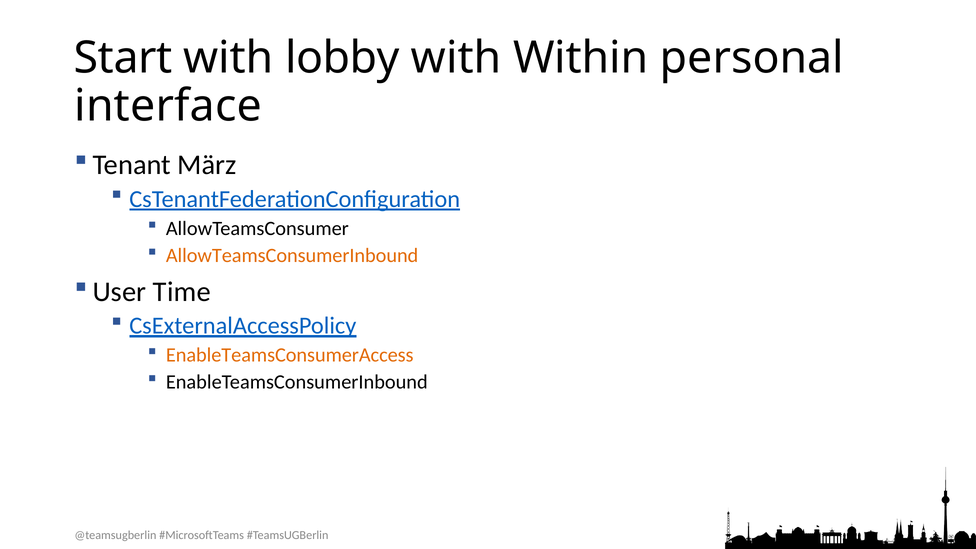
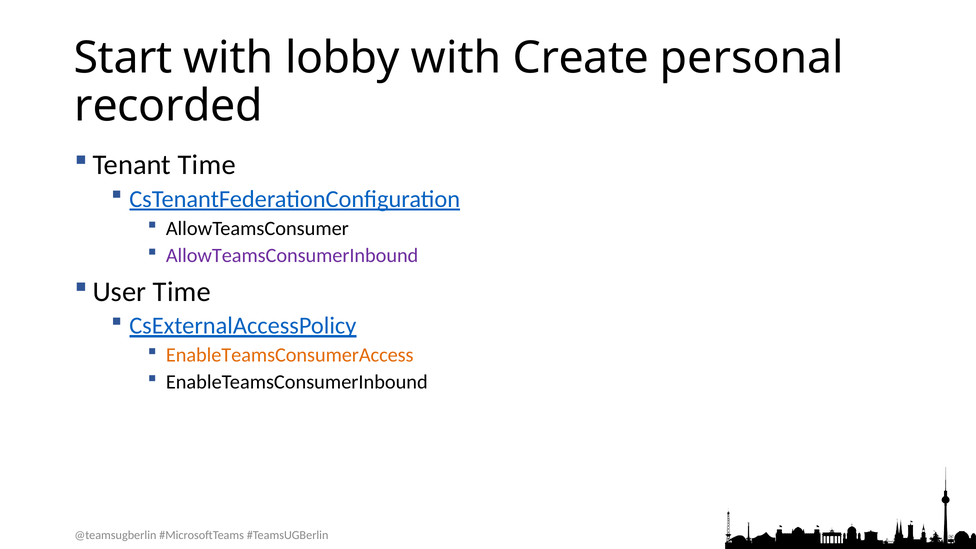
Within: Within -> Create (581, 58)
interface: interface -> recorded (169, 106)
Tenant März: März -> Time (207, 165)
AllowTeamsConsumerInbound colour: orange -> purple (292, 255)
